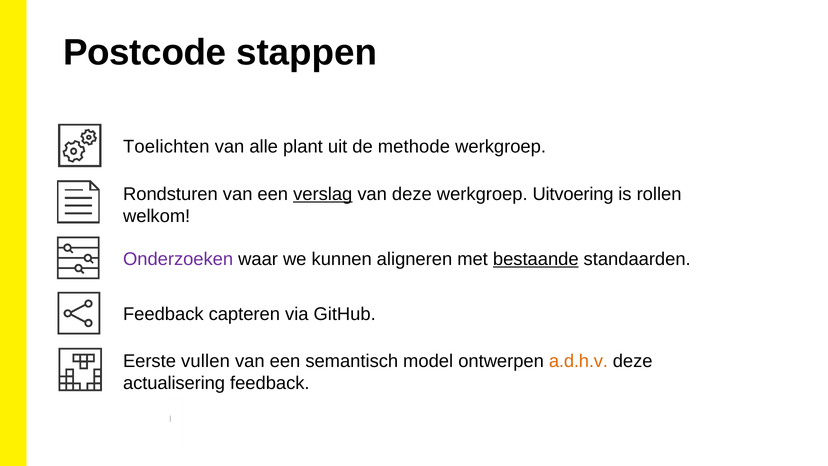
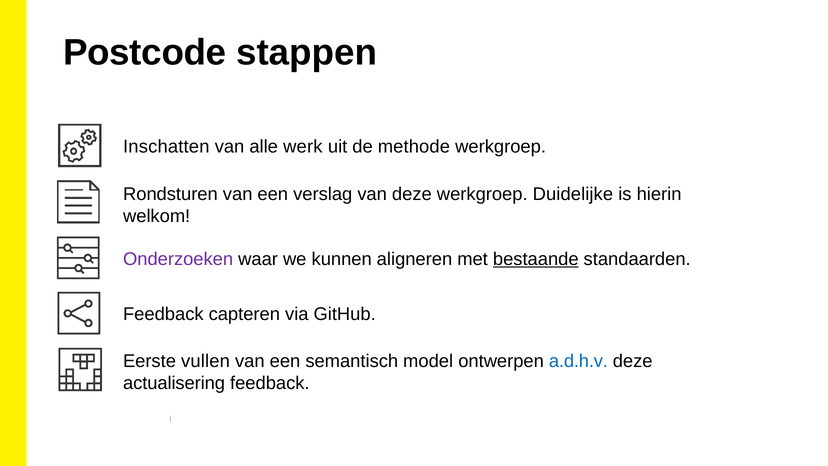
Toelichten: Toelichten -> Inschatten (166, 147)
plant: plant -> werk (303, 147)
verslag underline: present -> none (323, 194)
Uitvoering: Uitvoering -> Duidelijke (573, 194)
rollen: rollen -> hierin (659, 194)
a.d.h.v colour: orange -> blue (578, 361)
